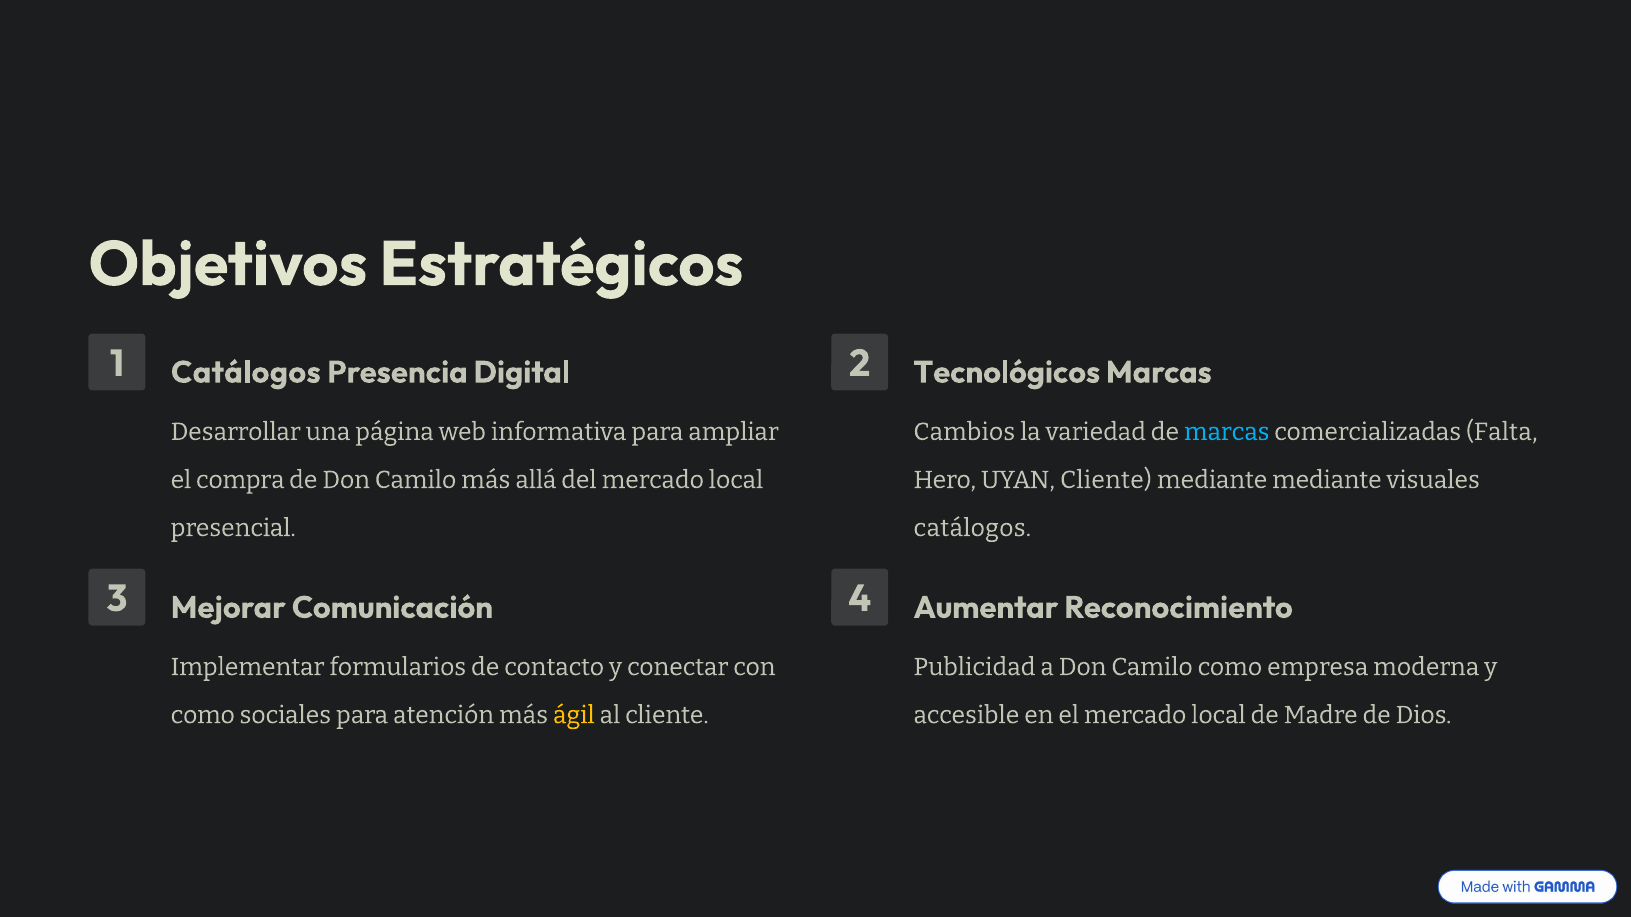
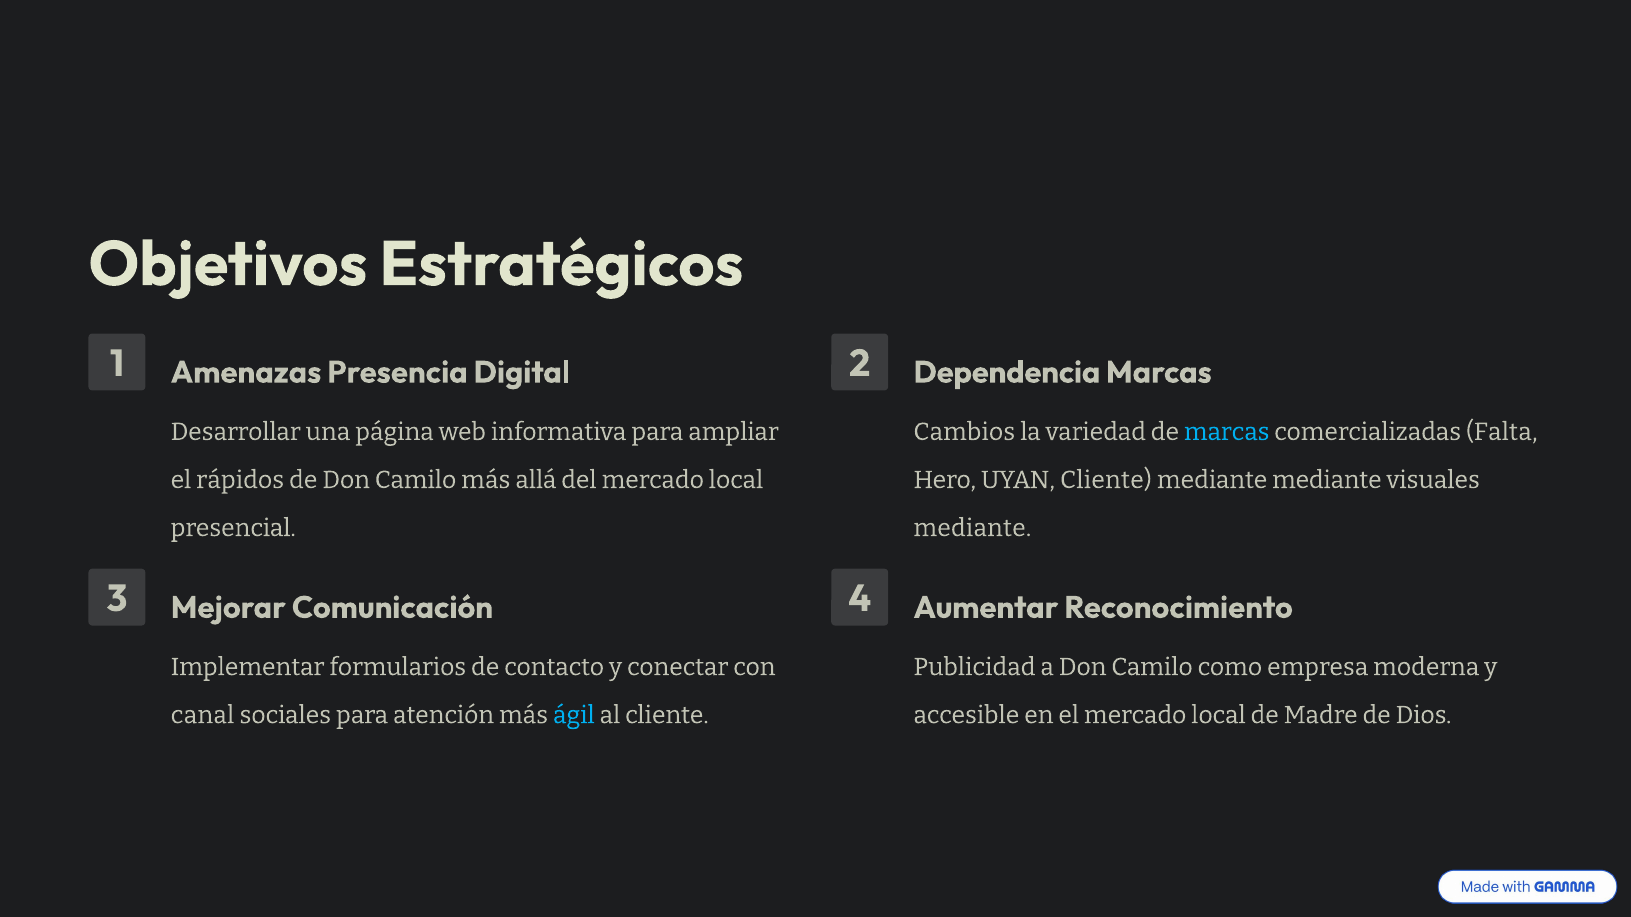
1 Catálogos: Catálogos -> Amenazas (246, 373)
Tecnológicos: Tecnológicos -> Dependencia (1007, 373)
compra: compra -> rápidos (240, 480)
catálogos: catálogos -> mediante (972, 528)
como: como -> canal (202, 715)
ágil colour: yellow -> light blue (574, 715)
